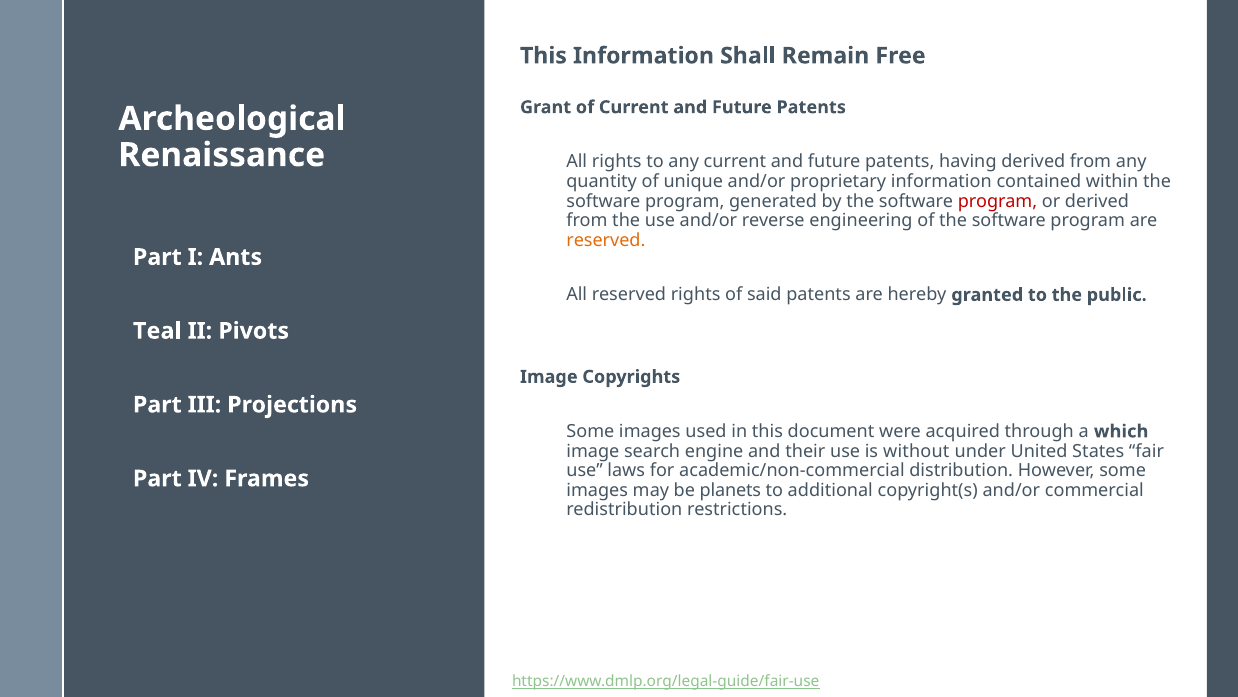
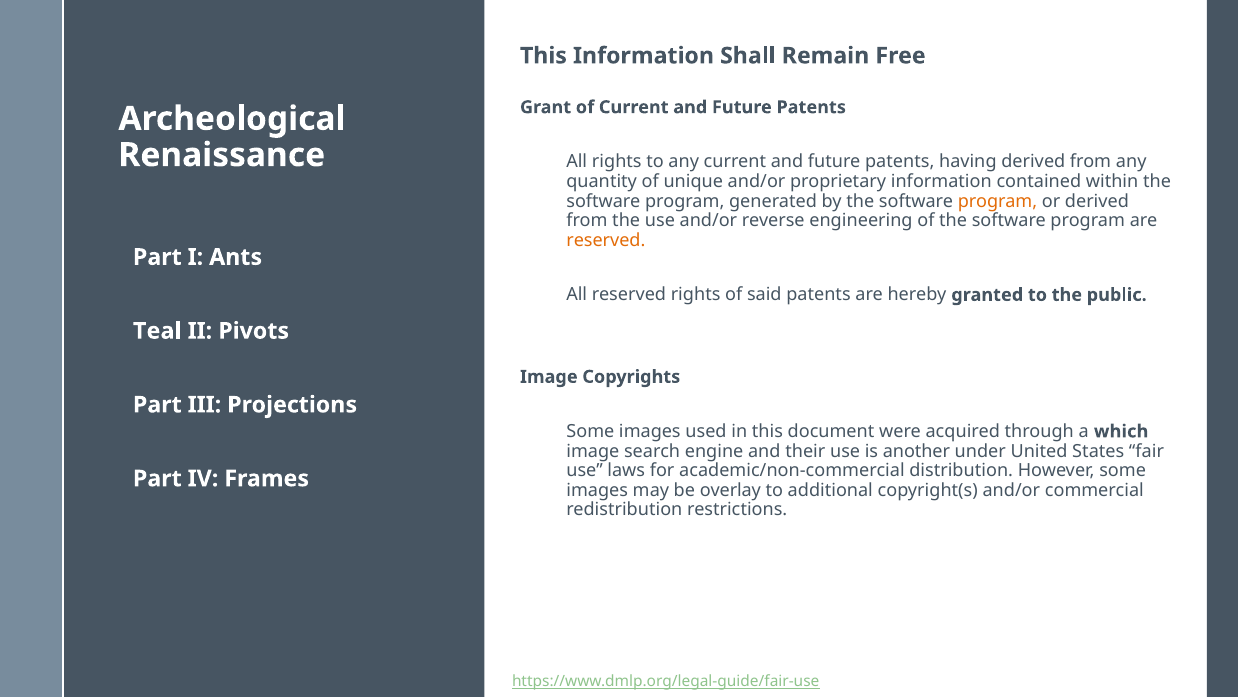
program colour: red -> orange (997, 201)
without: without -> another (916, 451)
planets: planets -> overlay (730, 490)
